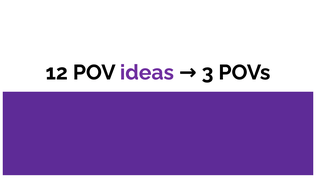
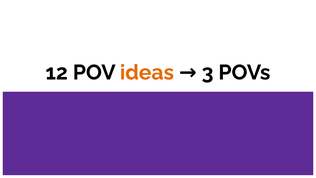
ideas colour: purple -> orange (147, 72)
